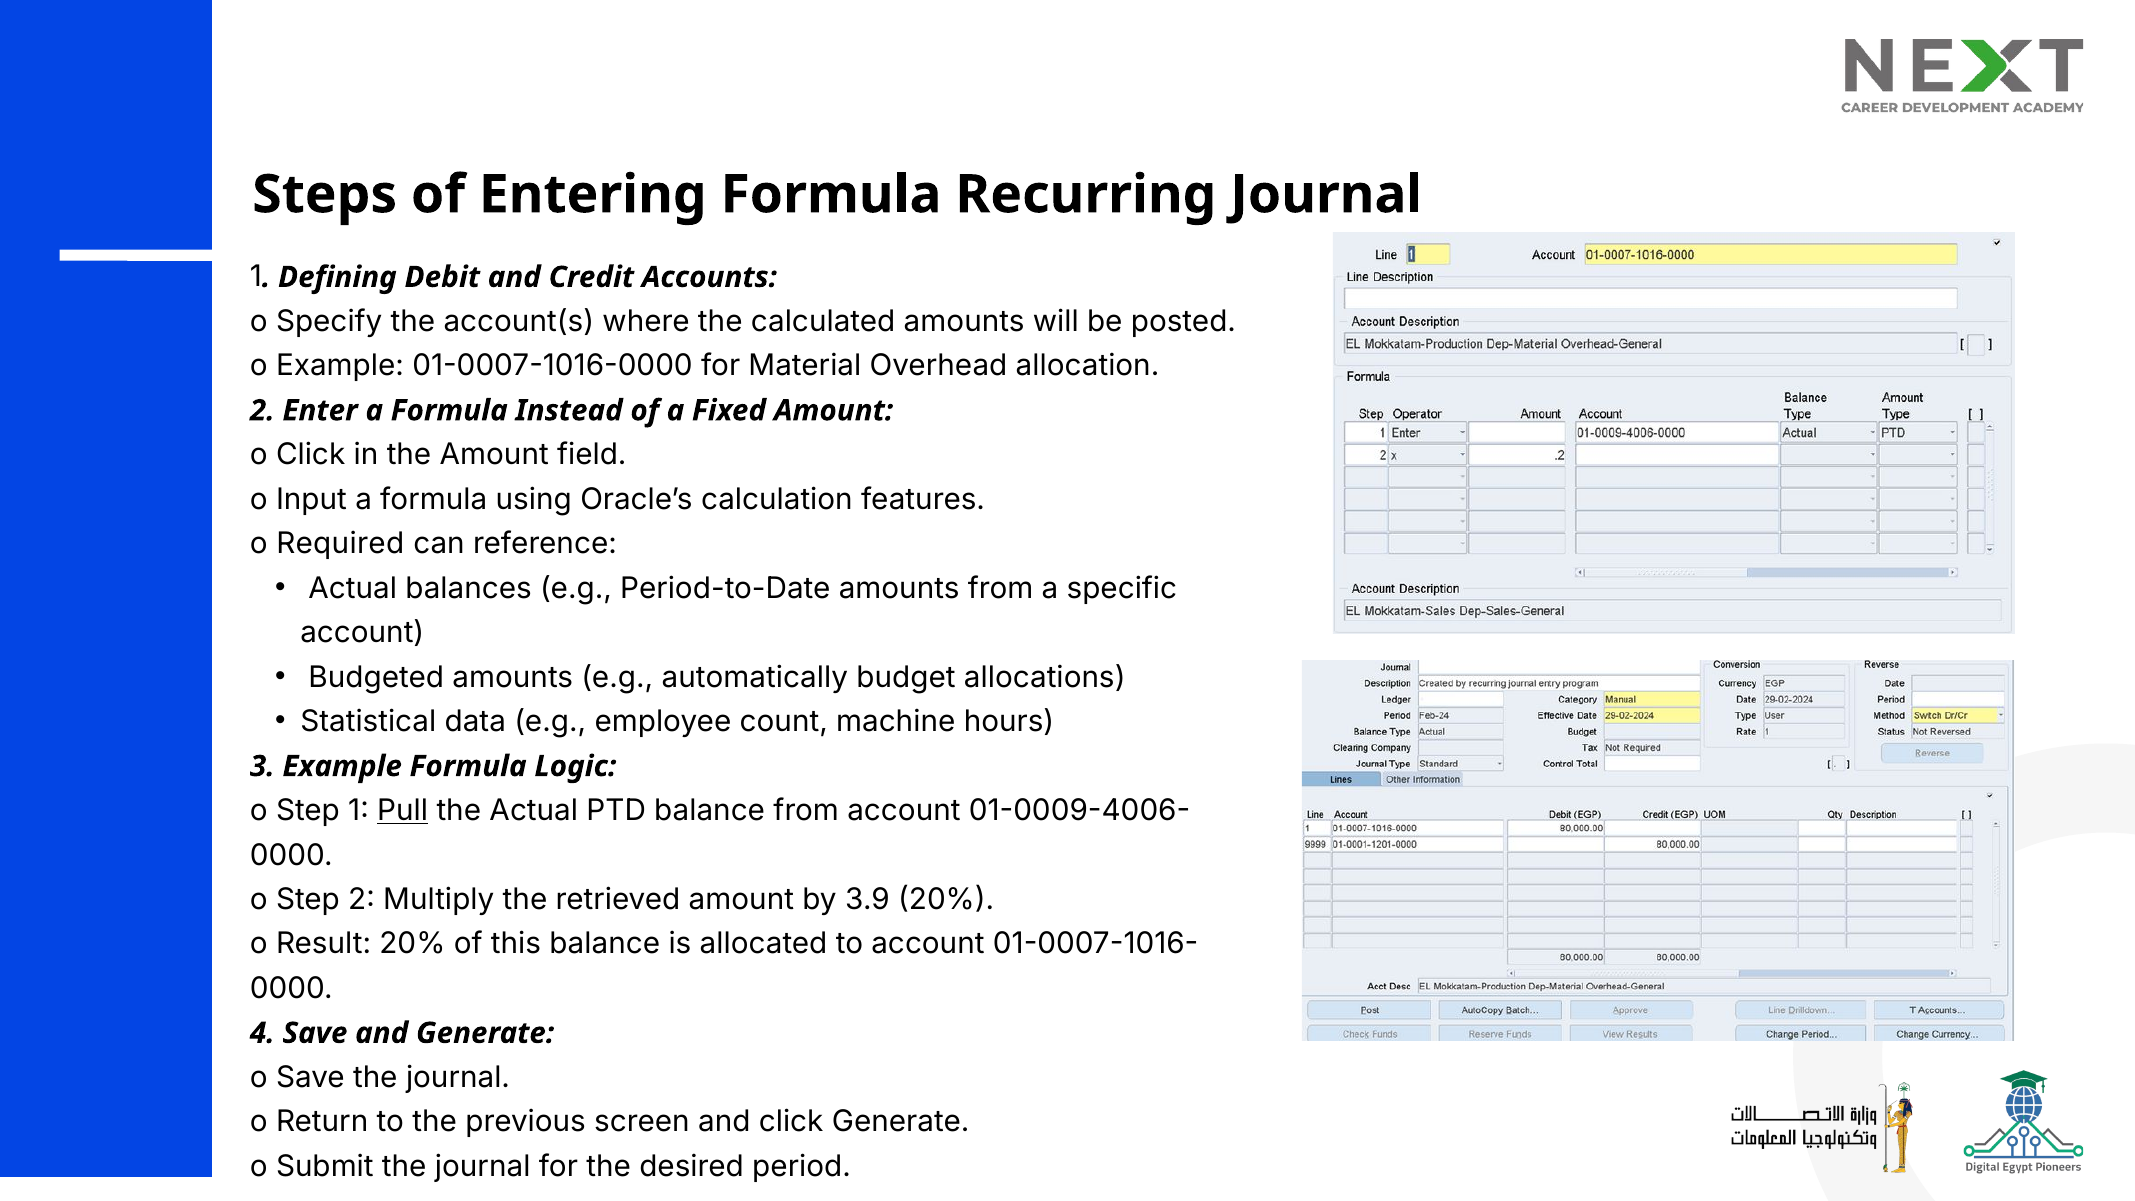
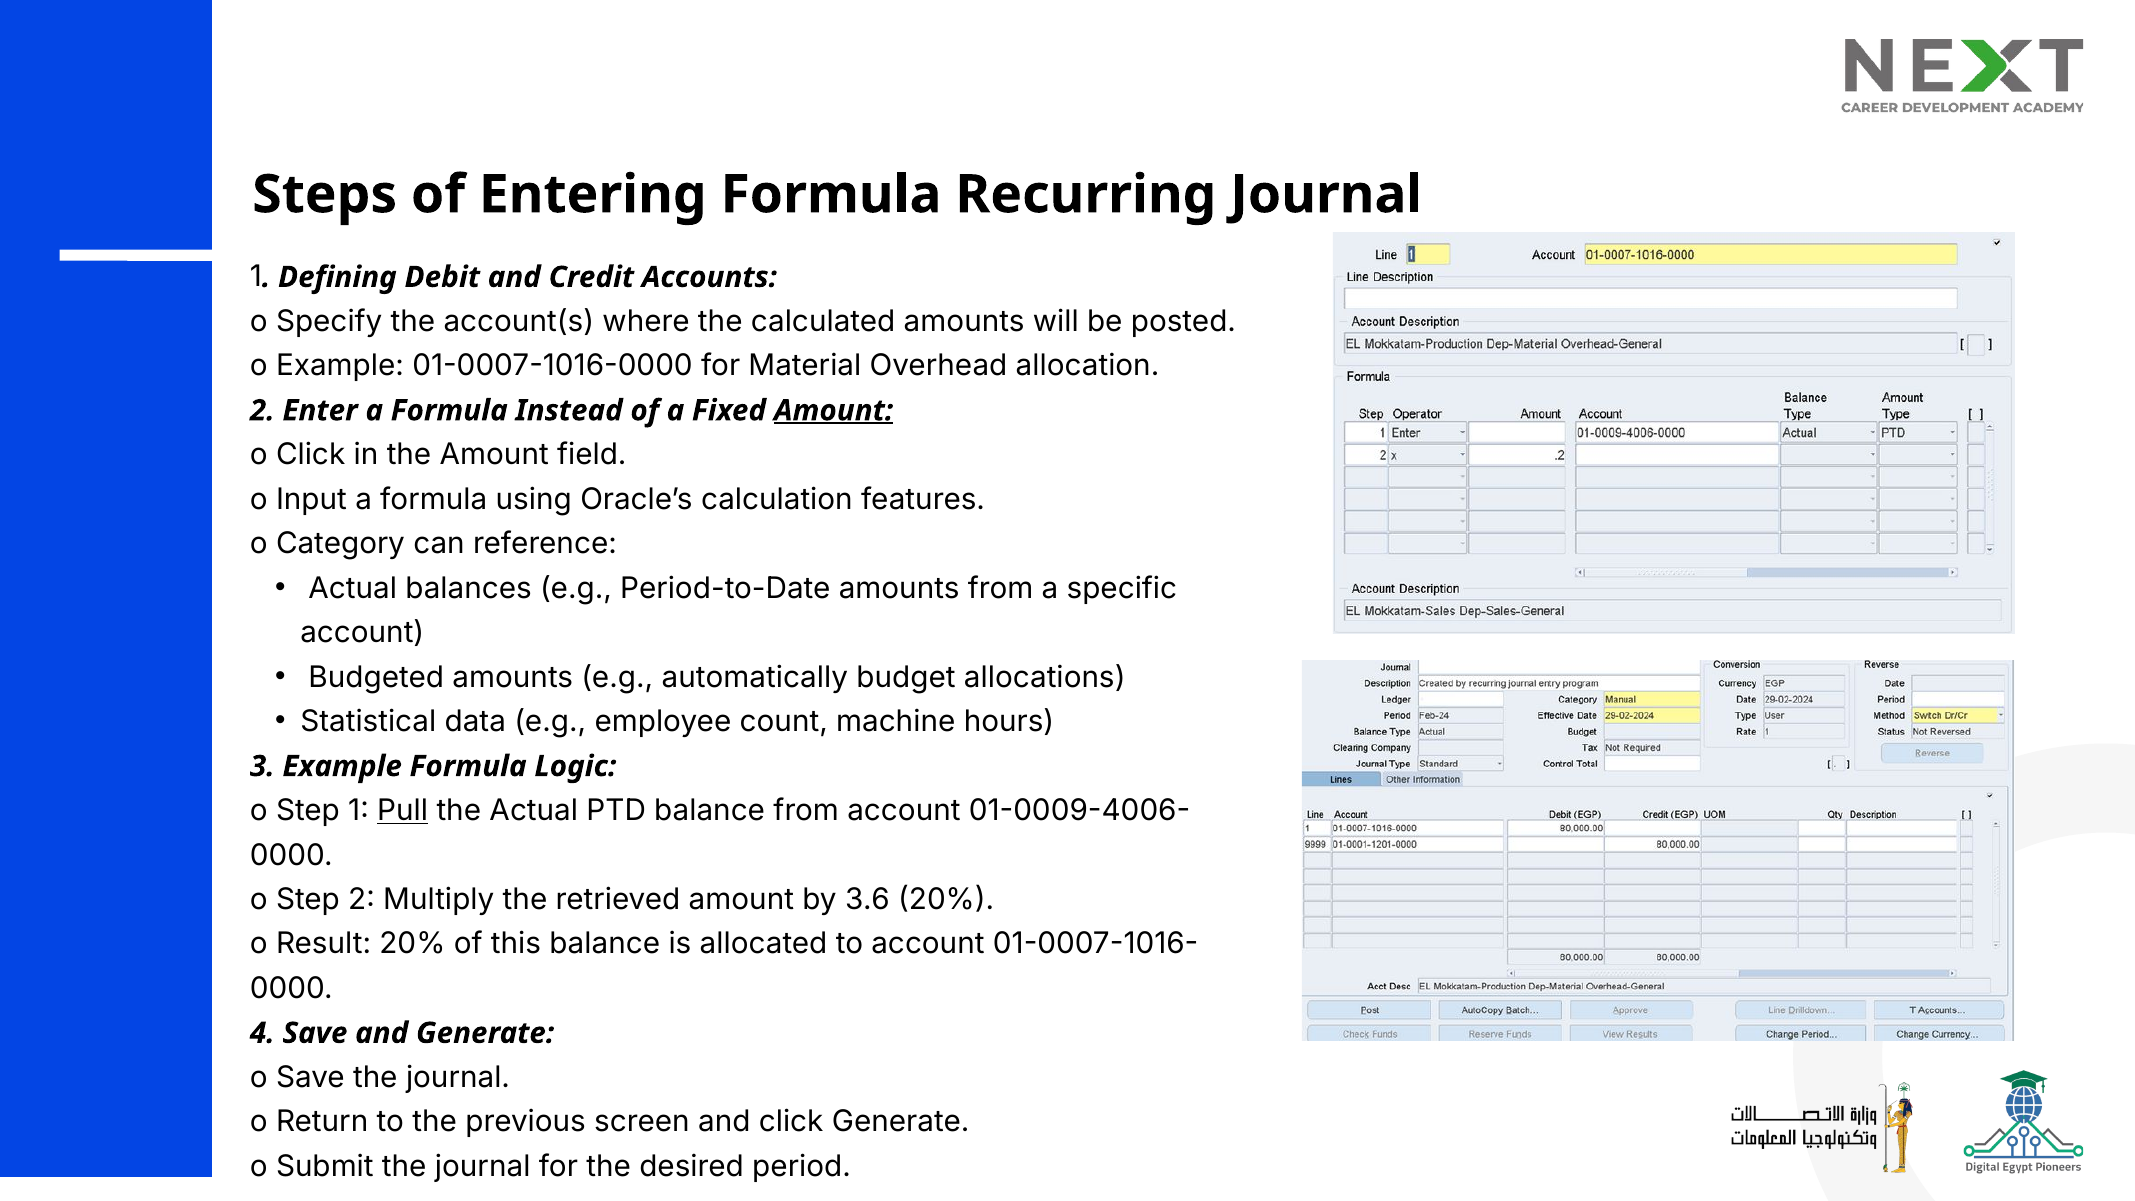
Amount underline: none -> present (834, 411)
Required: Required -> Category (340, 544)
3.9: 3.9 -> 3.6 (867, 900)
